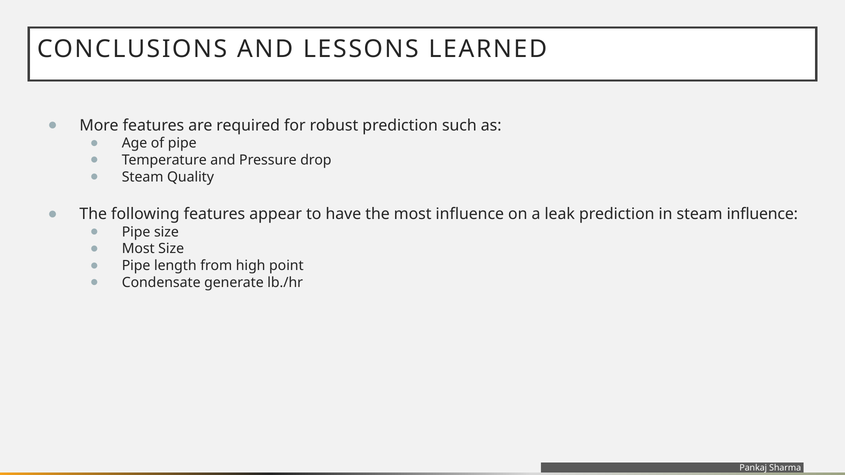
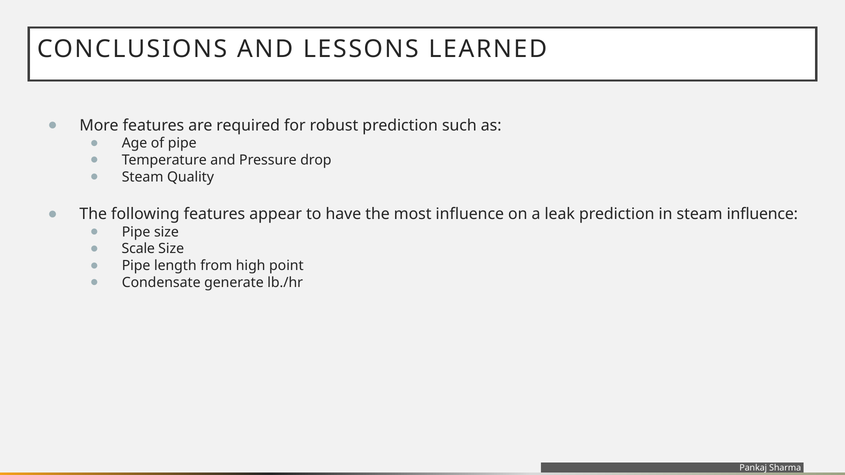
Most: Most -> Scale (138, 249)
